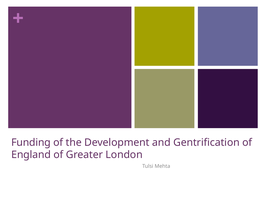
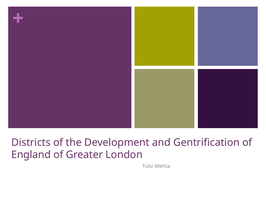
Funding: Funding -> Districts (31, 143)
